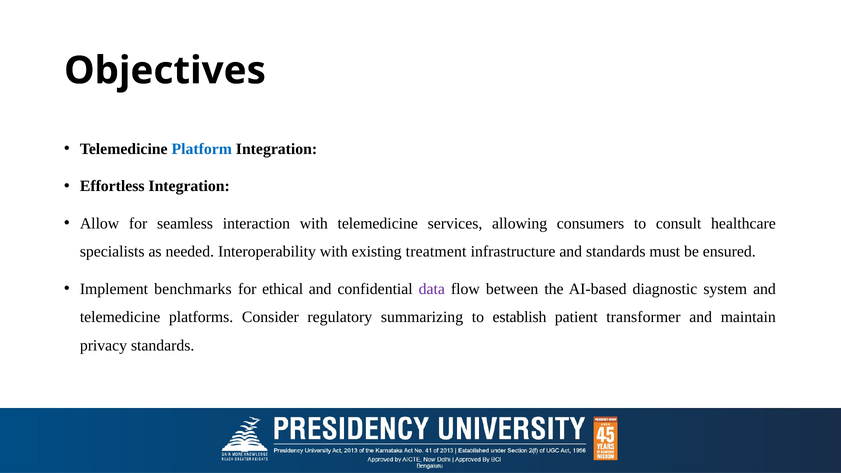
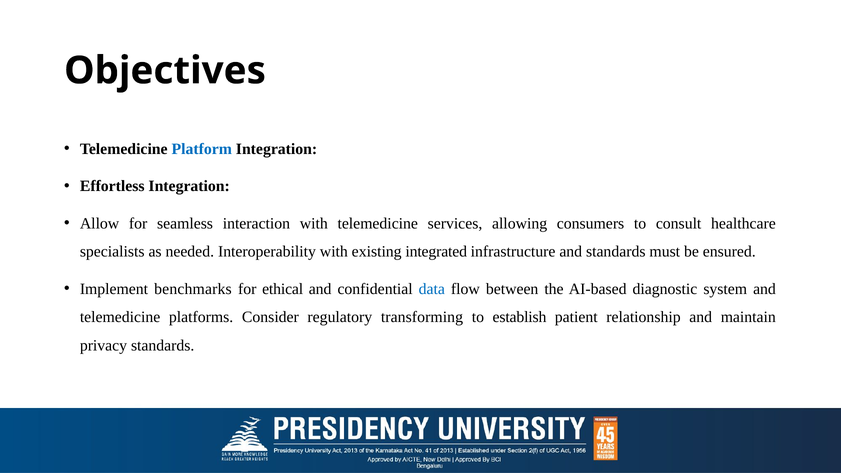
treatment: treatment -> integrated (436, 252)
data colour: purple -> blue (432, 289)
summarizing: summarizing -> transforming (422, 317)
transformer: transformer -> relationship (643, 317)
